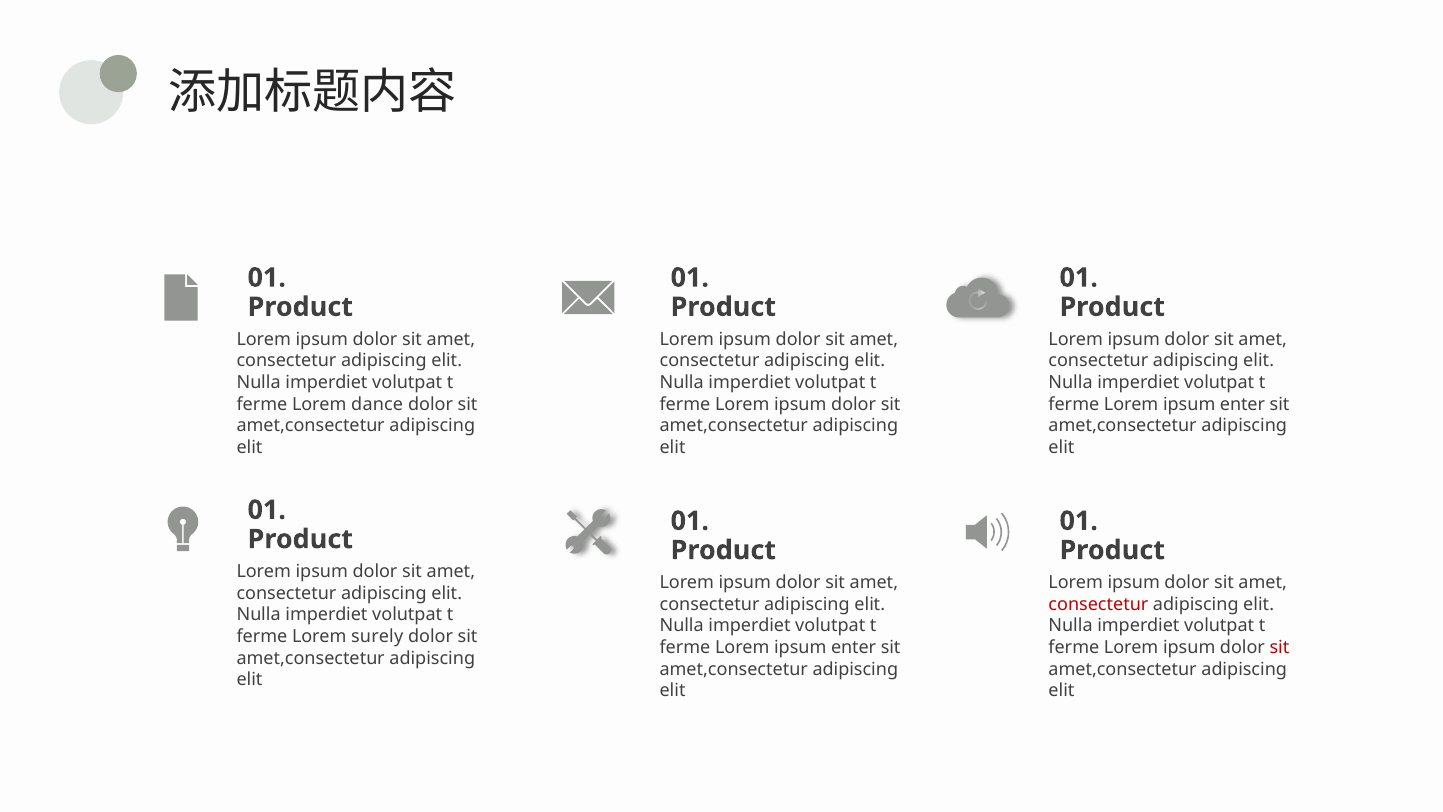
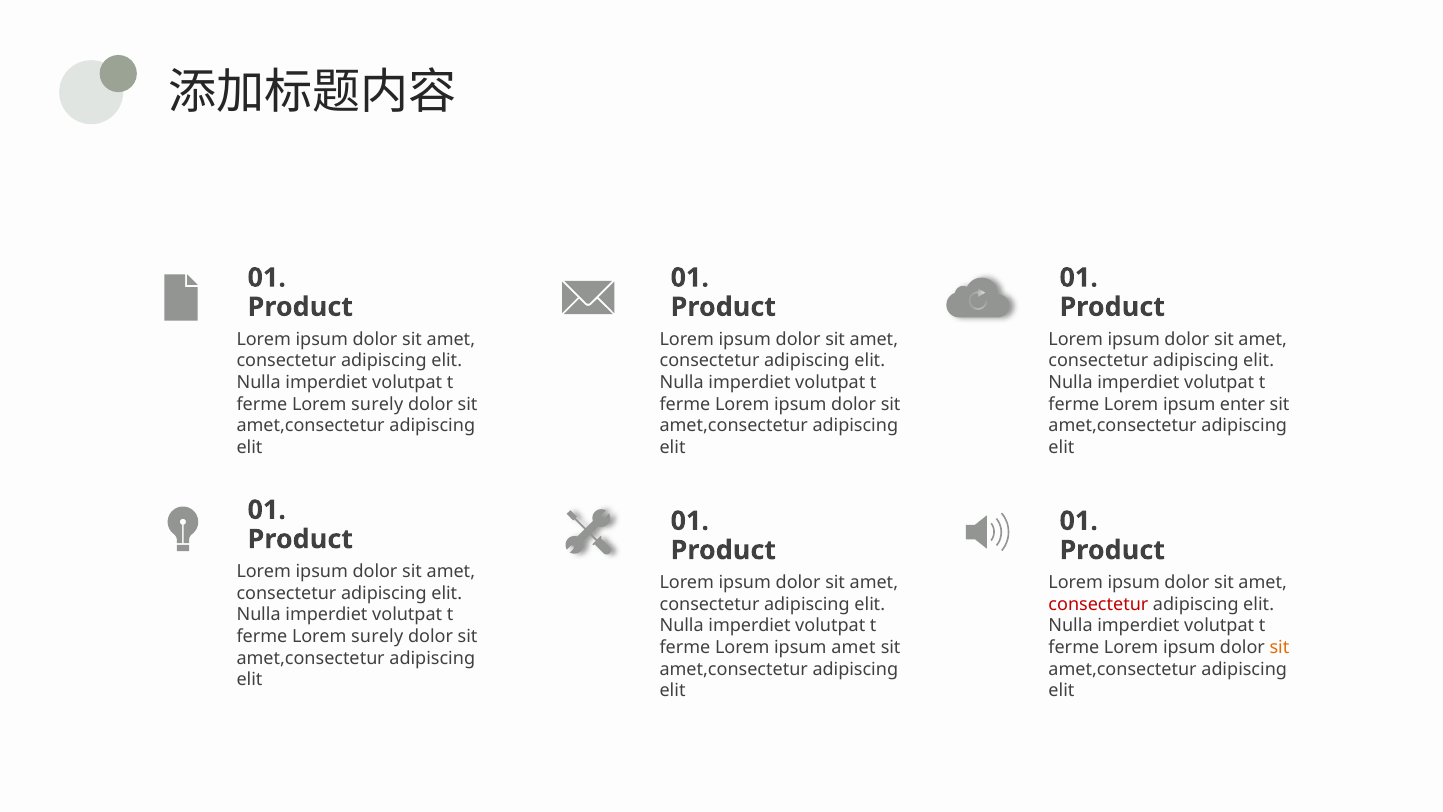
dance: dance -> surely (377, 404)
enter: enter -> amet (853, 647)
sit colour: red -> orange (1280, 647)
